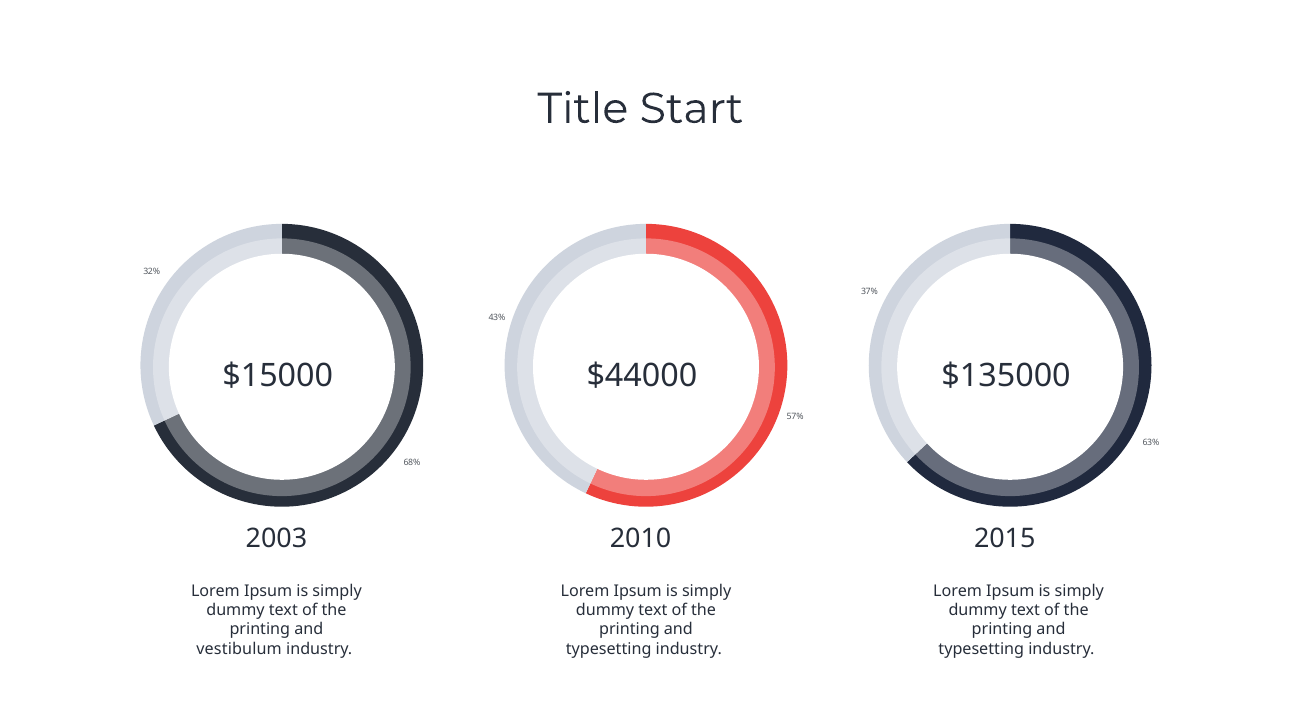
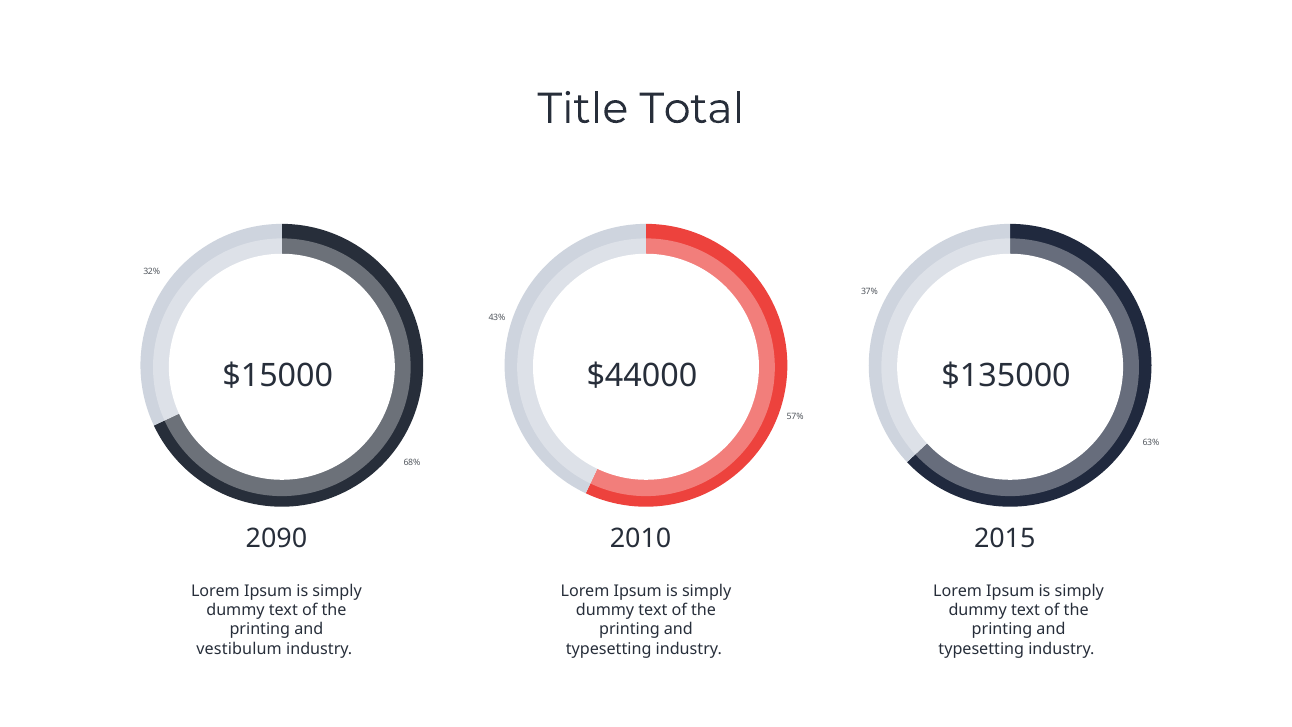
Start: Start -> Total (692, 109)
2003: 2003 -> 2090 (276, 538)
